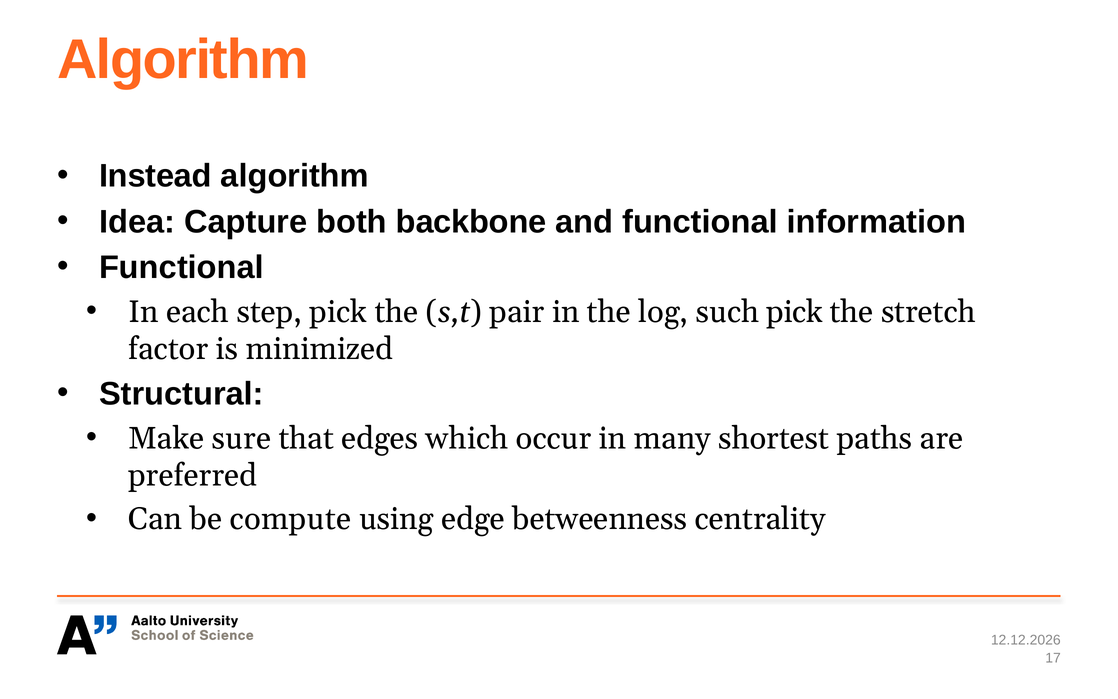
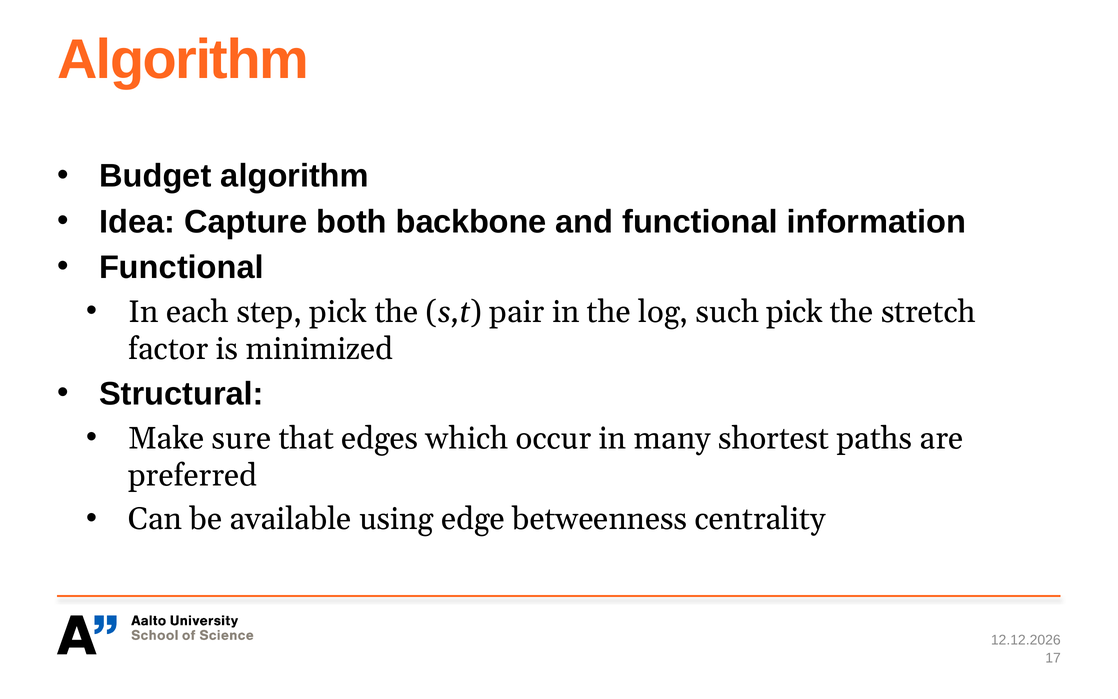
Instead: Instead -> Budget (155, 176)
compute: compute -> available (291, 519)
